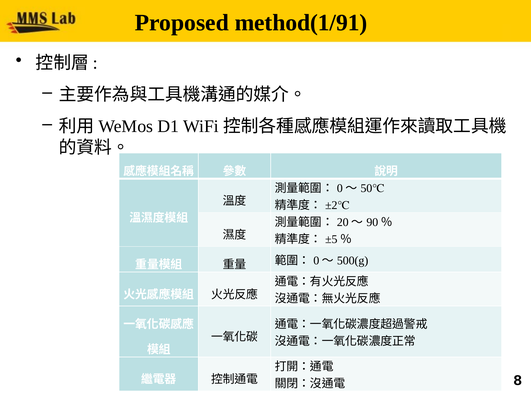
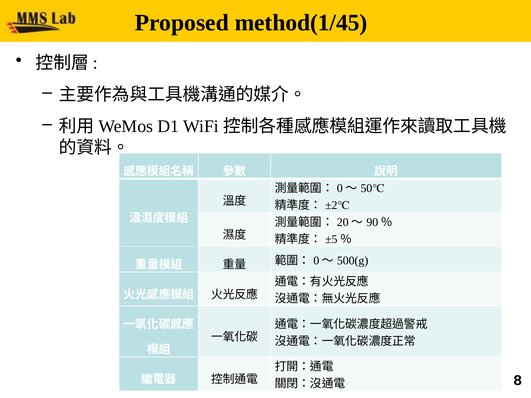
method(1/91: method(1/91 -> method(1/45 (301, 23)
